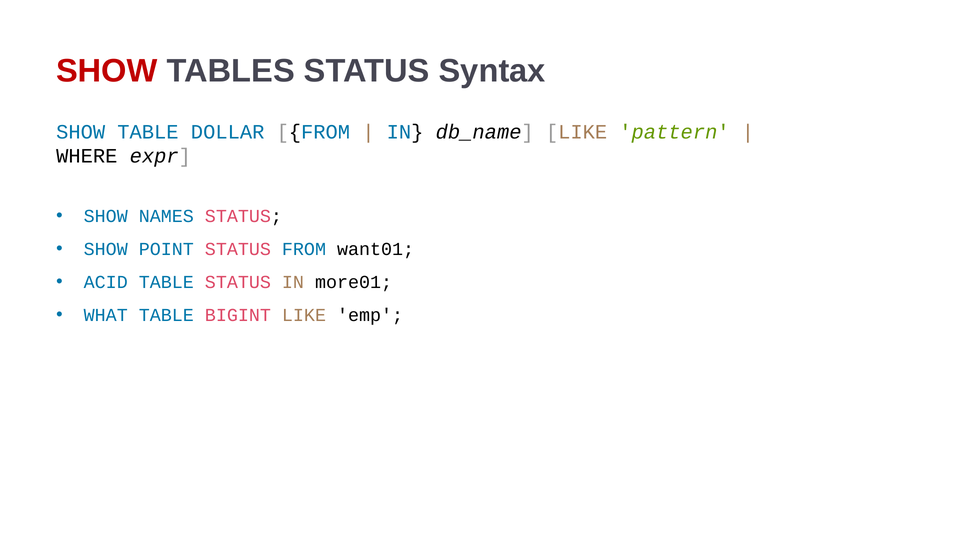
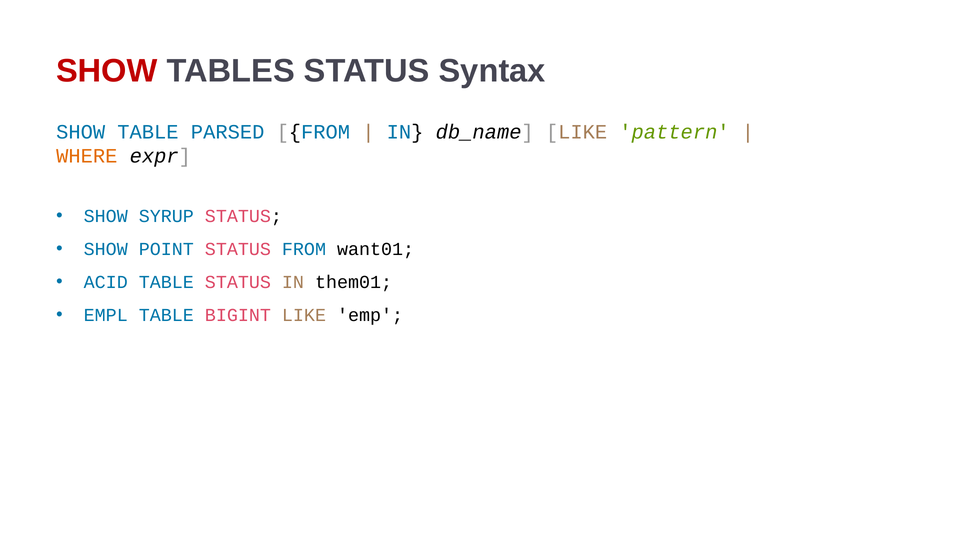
DOLLAR: DOLLAR -> PARSED (228, 132)
WHERE colour: black -> orange (87, 156)
NAMES: NAMES -> SYRUP (166, 216)
more01: more01 -> them01 (354, 283)
WHAT: WHAT -> EMPL (106, 316)
